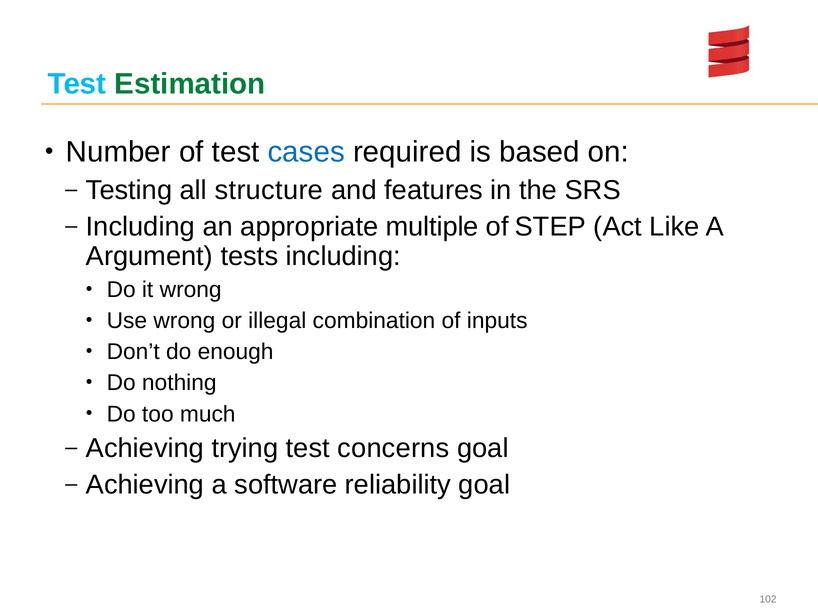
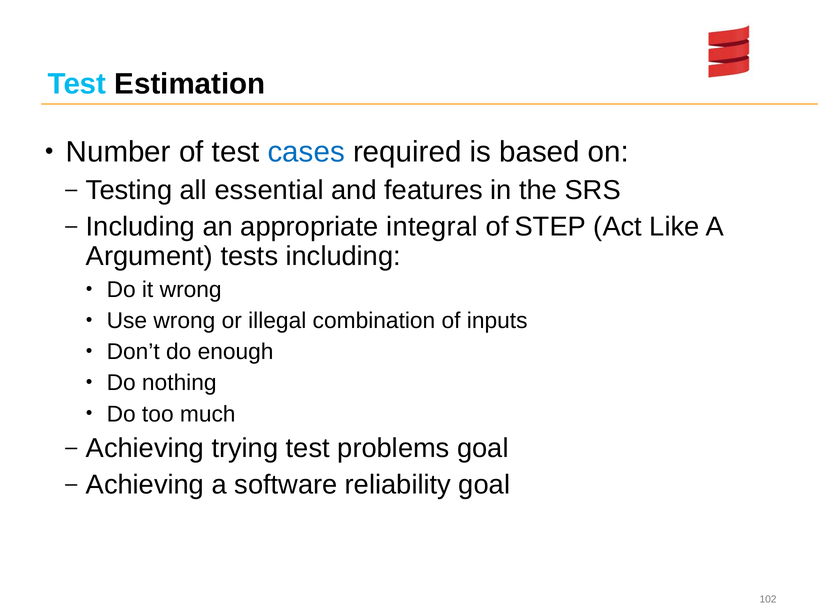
Estimation colour: green -> black (190, 84)
structure: structure -> essential (269, 190)
multiple: multiple -> integral (432, 226)
concerns: concerns -> problems (393, 448)
